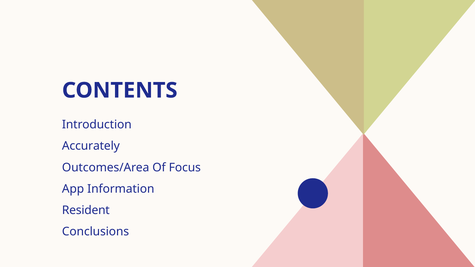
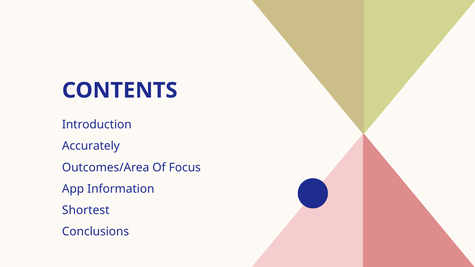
Resident: Resident -> Shortest (86, 210)
